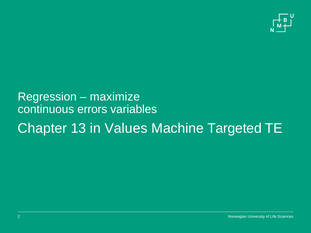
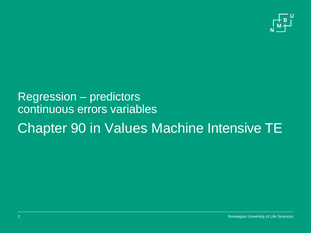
maximize: maximize -> predictors (115, 97)
13: 13 -> 90 (78, 128)
Targeted: Targeted -> Intensive (235, 128)
